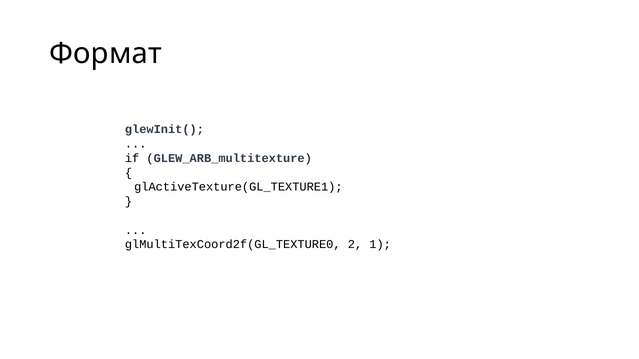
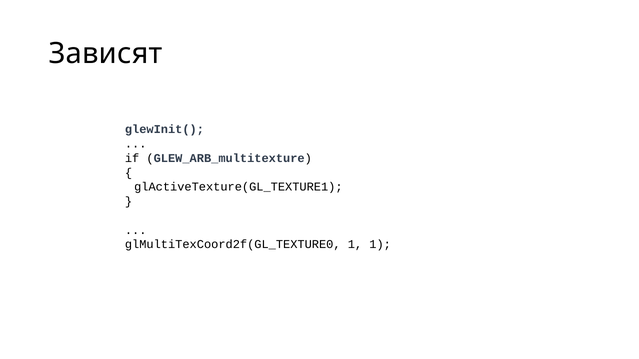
Формат: Формат -> Зависят (106, 54)
glMultiTexCoord2f(GL_TEXTURE0 2: 2 -> 1 (355, 245)
